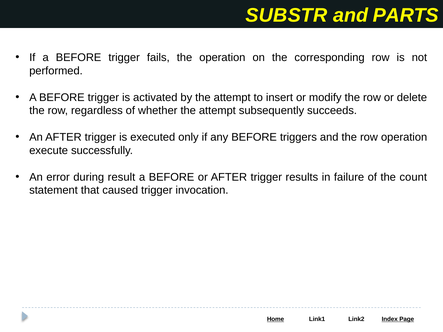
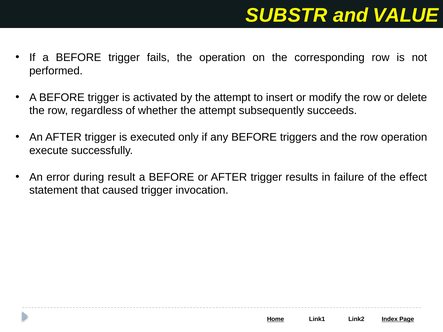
PARTS: PARTS -> VALUE (406, 15)
count: count -> effect (413, 177)
